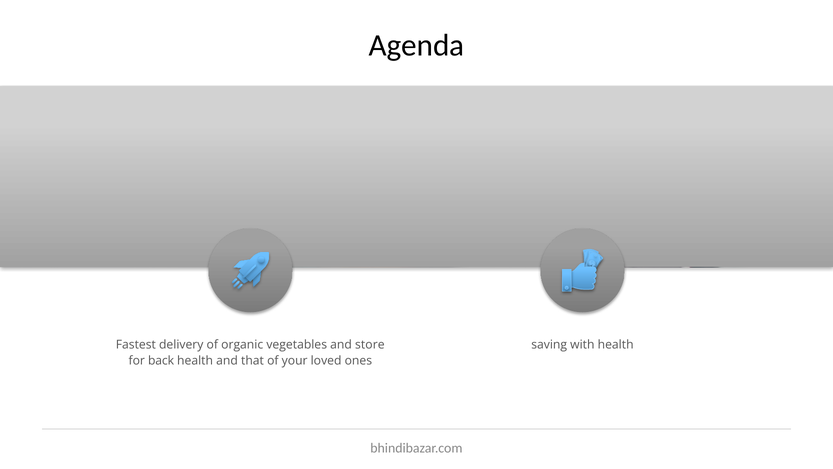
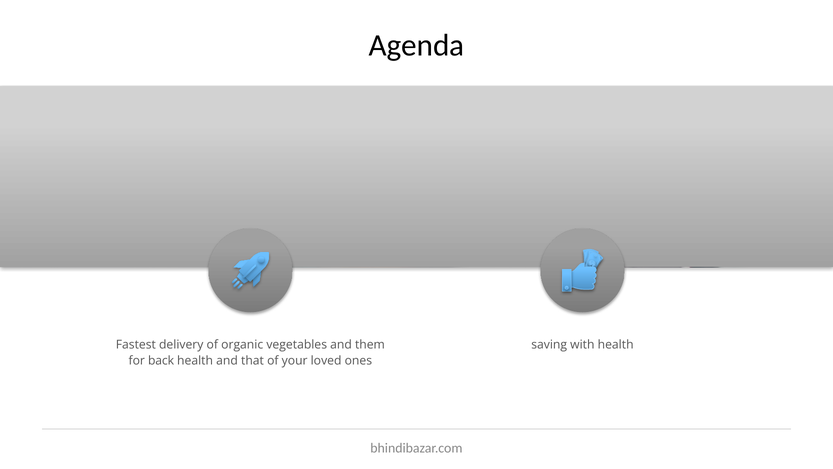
store: store -> them (370, 344)
